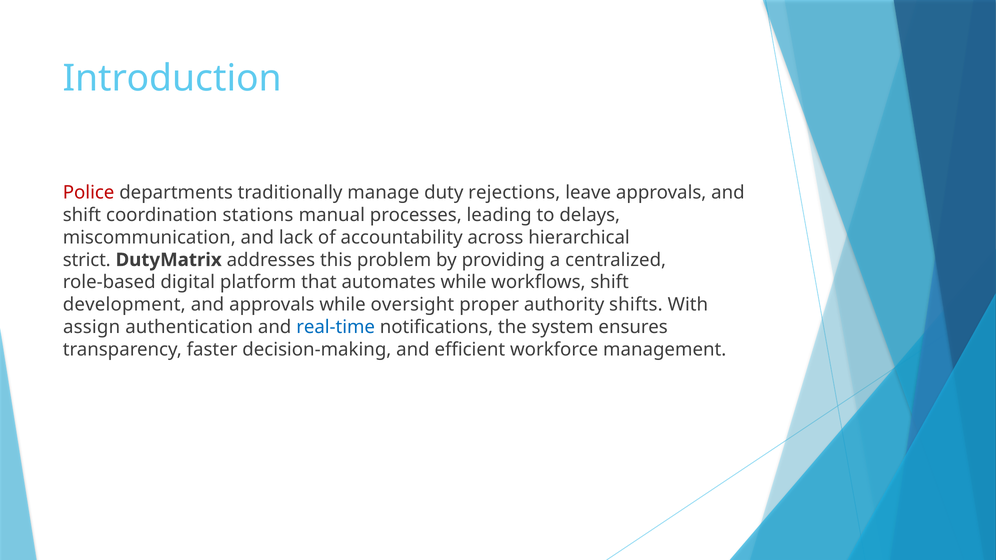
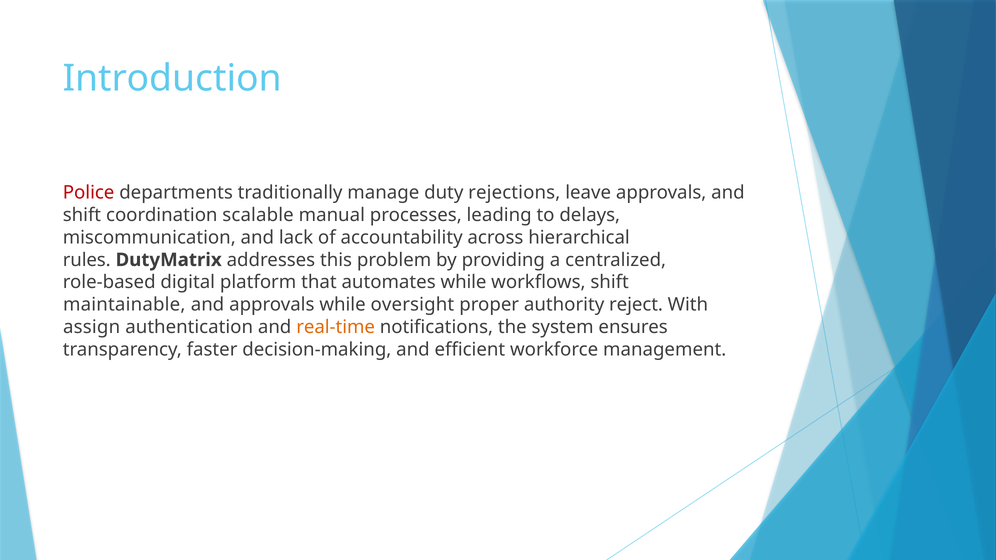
stations: stations -> scalable (258, 215)
strict: strict -> rules (87, 260)
development: development -> maintainable (124, 305)
shifts: shifts -> reject (636, 305)
real‑time colour: blue -> orange (336, 327)
